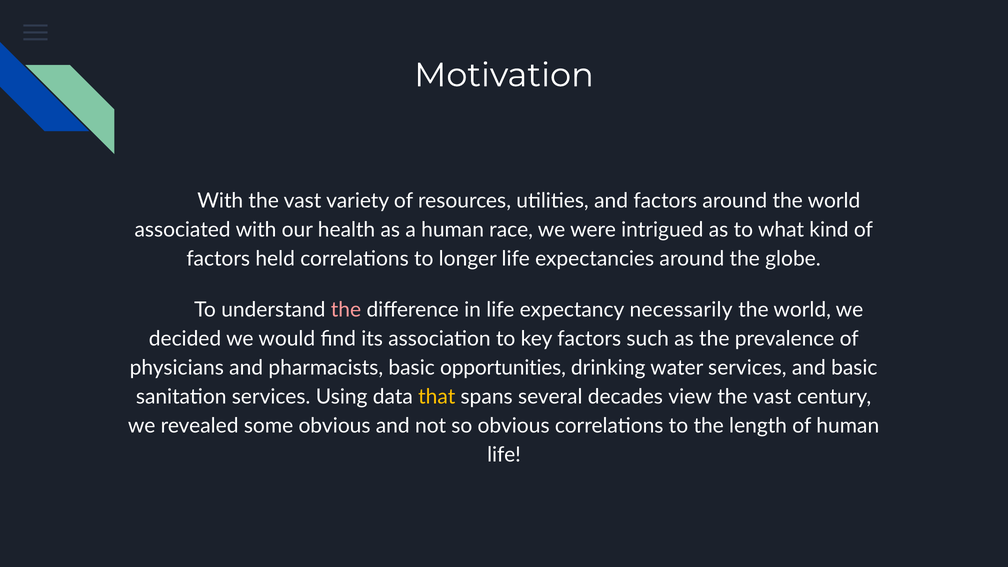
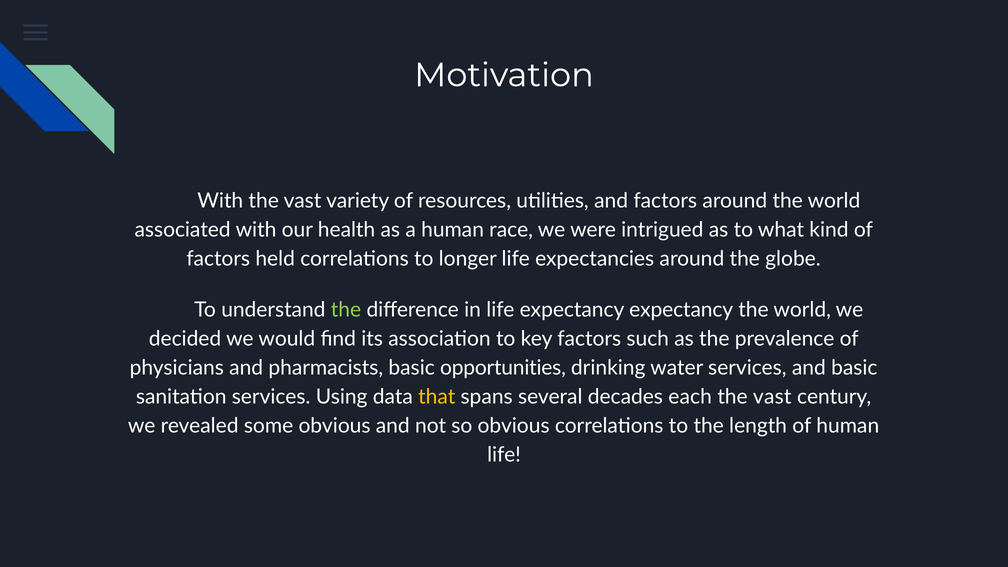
the colour: pink -> light green (346, 310)
expectancy necessarily: necessarily -> expectancy (681, 310)
view: view -> each (690, 397)
